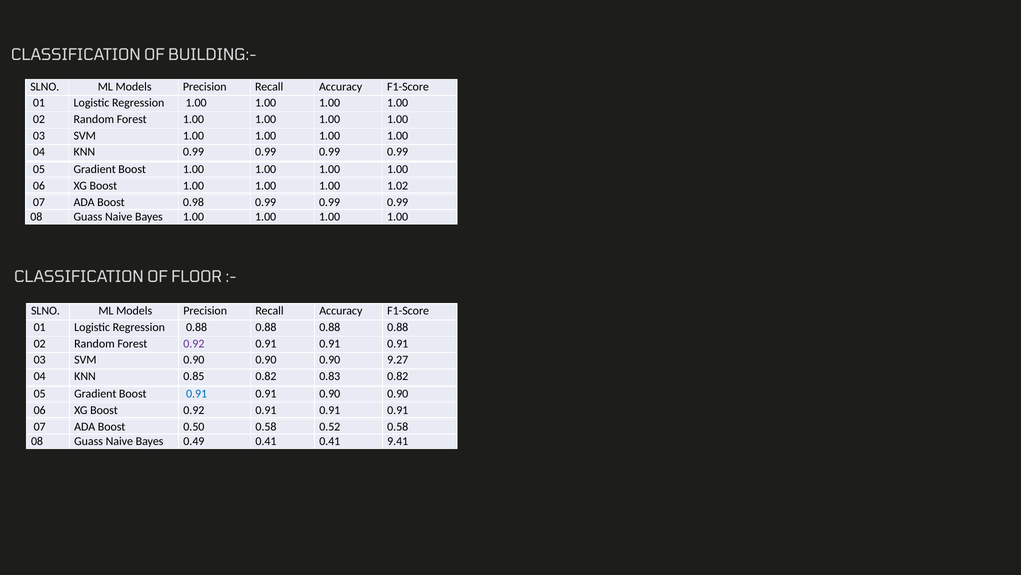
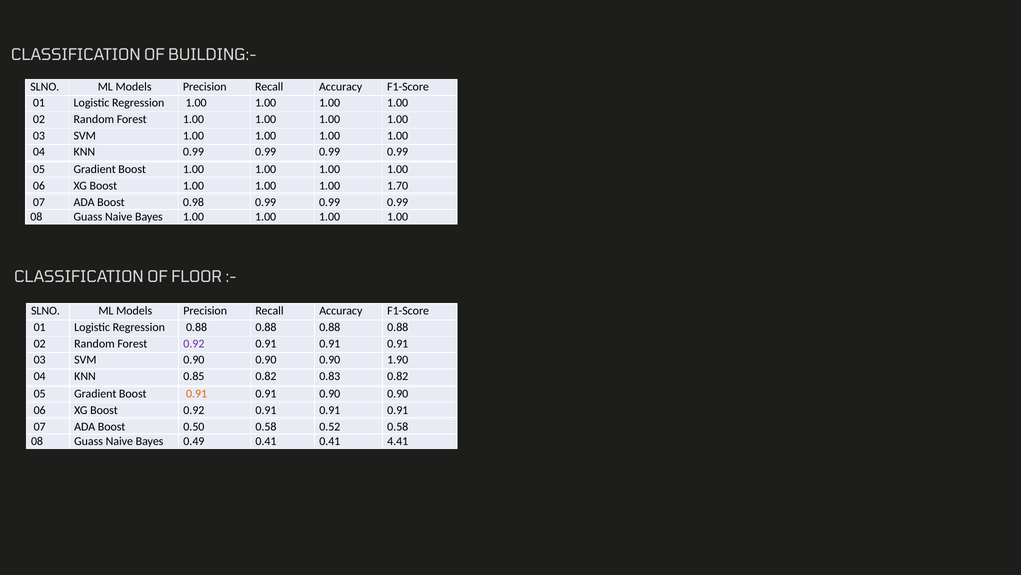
1.02: 1.02 -> 1.70 (398, 186)
9.27: 9.27 -> 1.90 (398, 360)
0.91 colour: blue -> orange (197, 393)
9.41: 9.41 -> 4.41 (398, 441)
